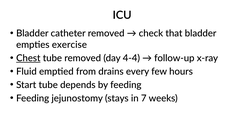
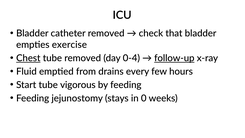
4-4: 4-4 -> 0-4 (131, 58)
follow-up underline: none -> present (174, 58)
depends: depends -> vigorous (78, 85)
7: 7 -> 0 (144, 98)
